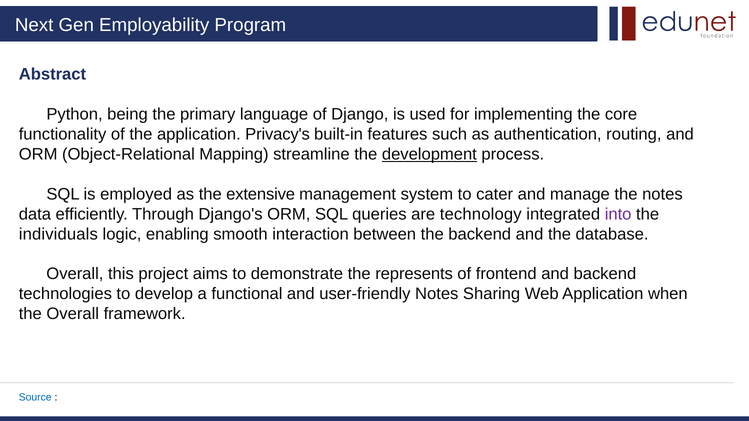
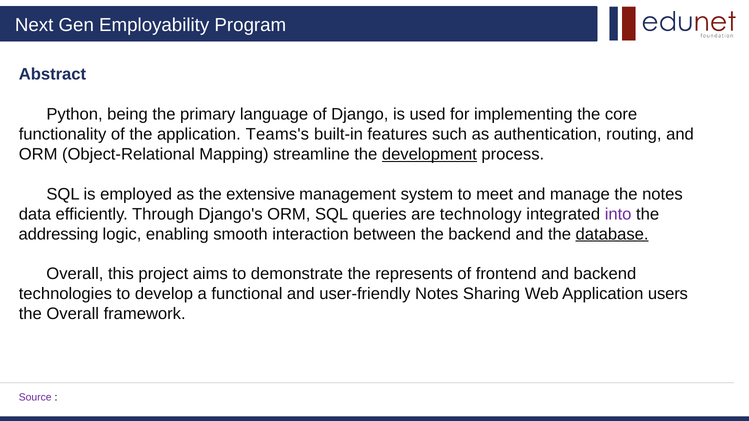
Privacy's: Privacy's -> Teams's (277, 134)
cater: cater -> meet (495, 194)
individuals: individuals -> addressing (59, 234)
database underline: none -> present (612, 234)
when: when -> users (668, 294)
Source colour: blue -> purple (35, 397)
